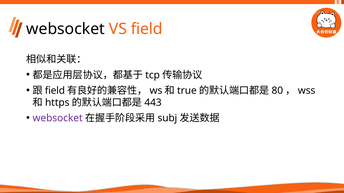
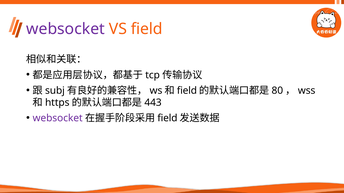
websocket colour: black -> purple (66, 29)
field: field -> subj (55, 91)
true: true -> field (187, 91)
subj: subj -> field (167, 118)
